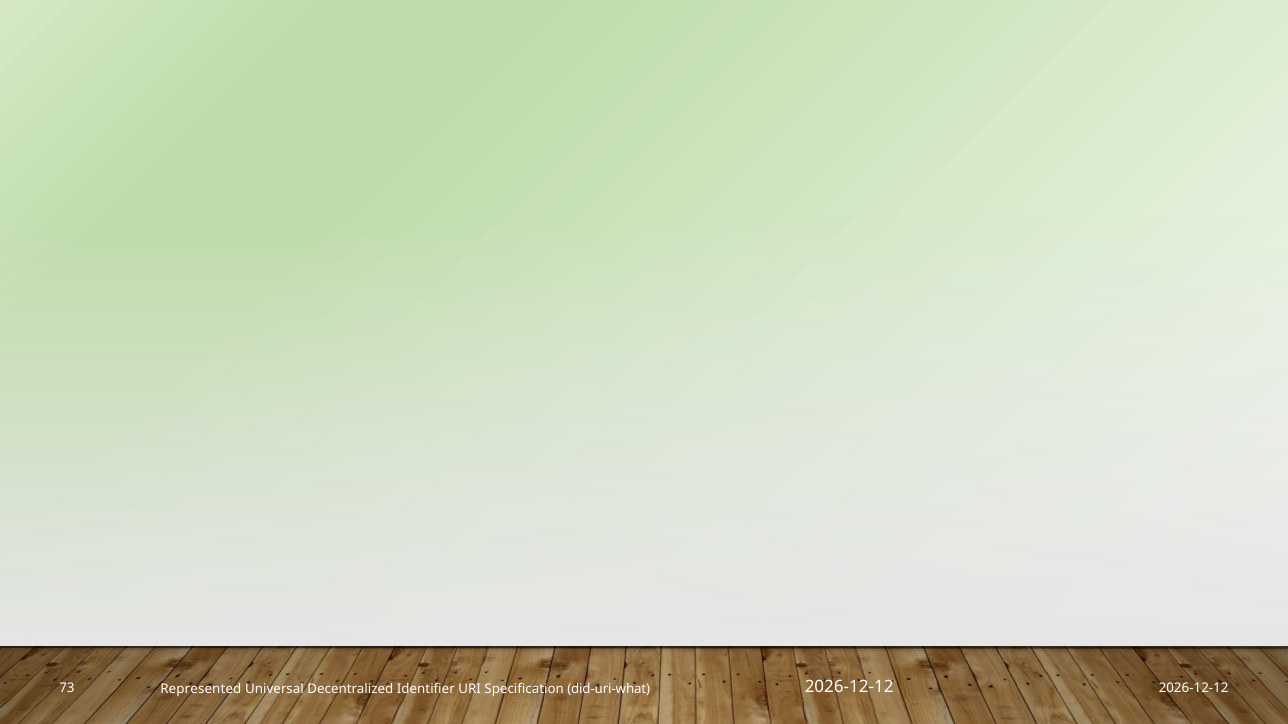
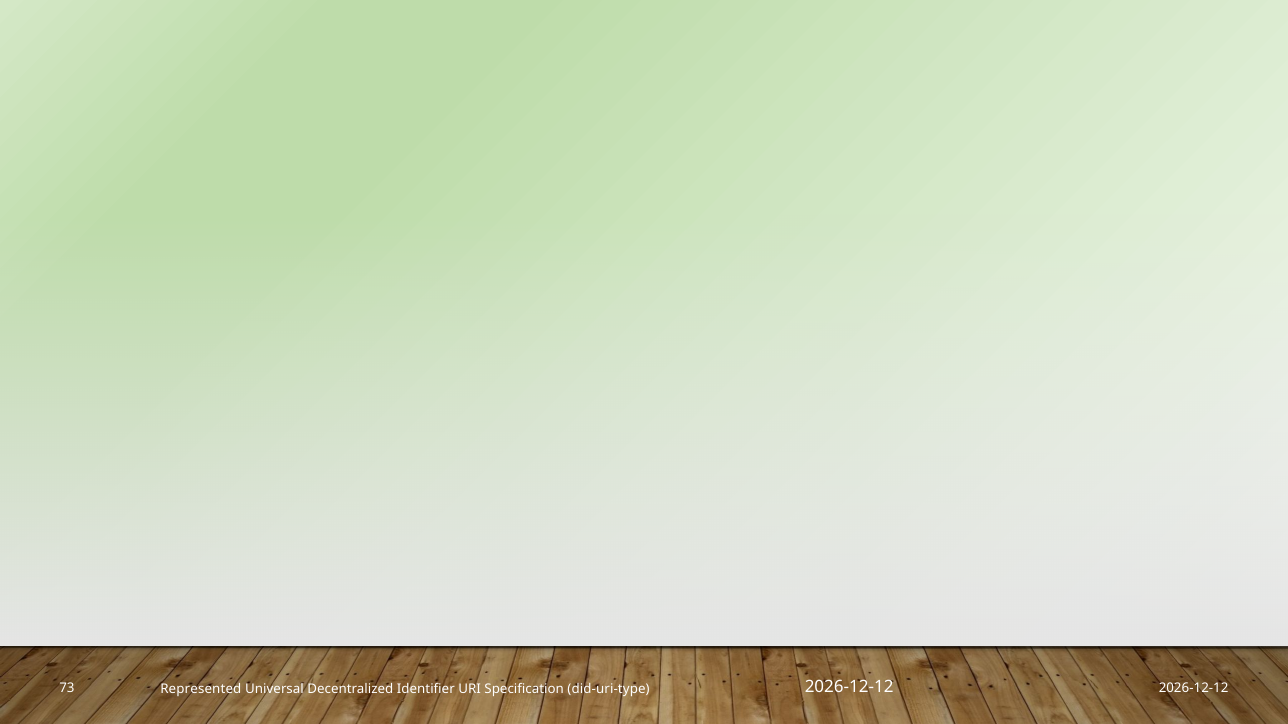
did-uri-what: did-uri-what -> did-uri-type (609, 689)
